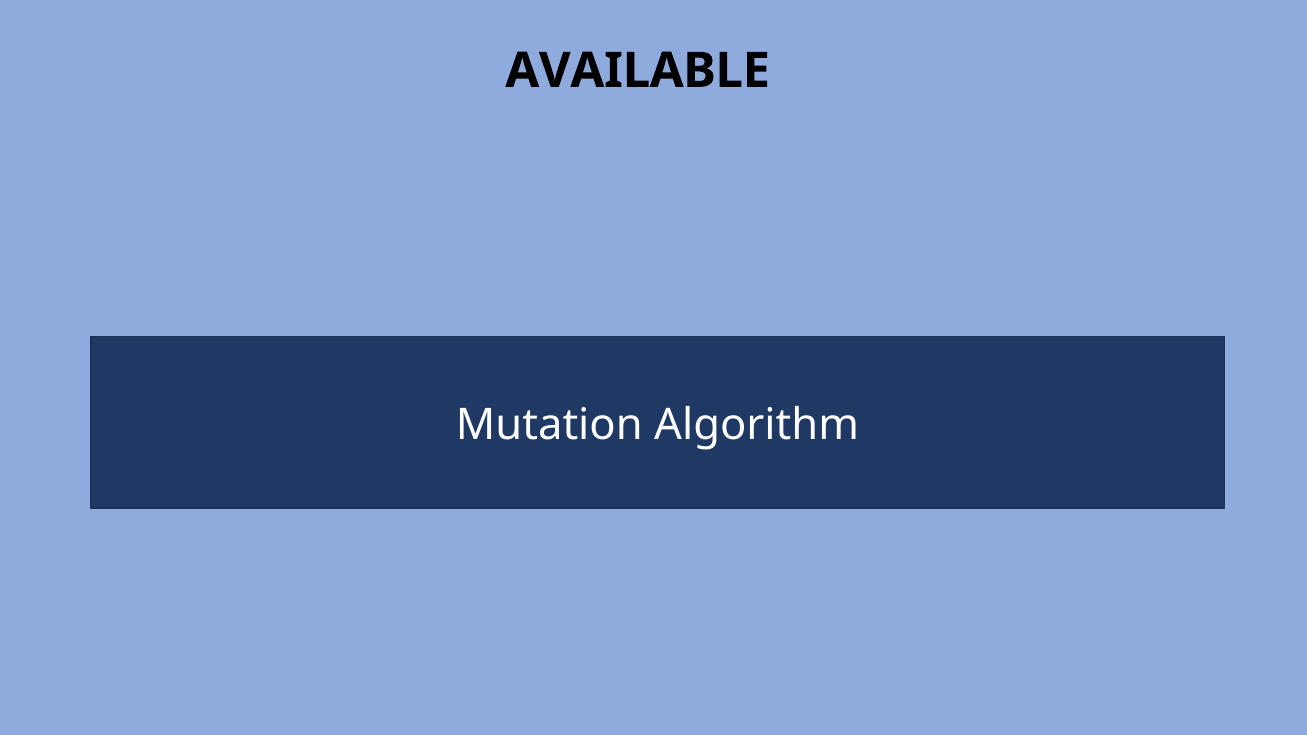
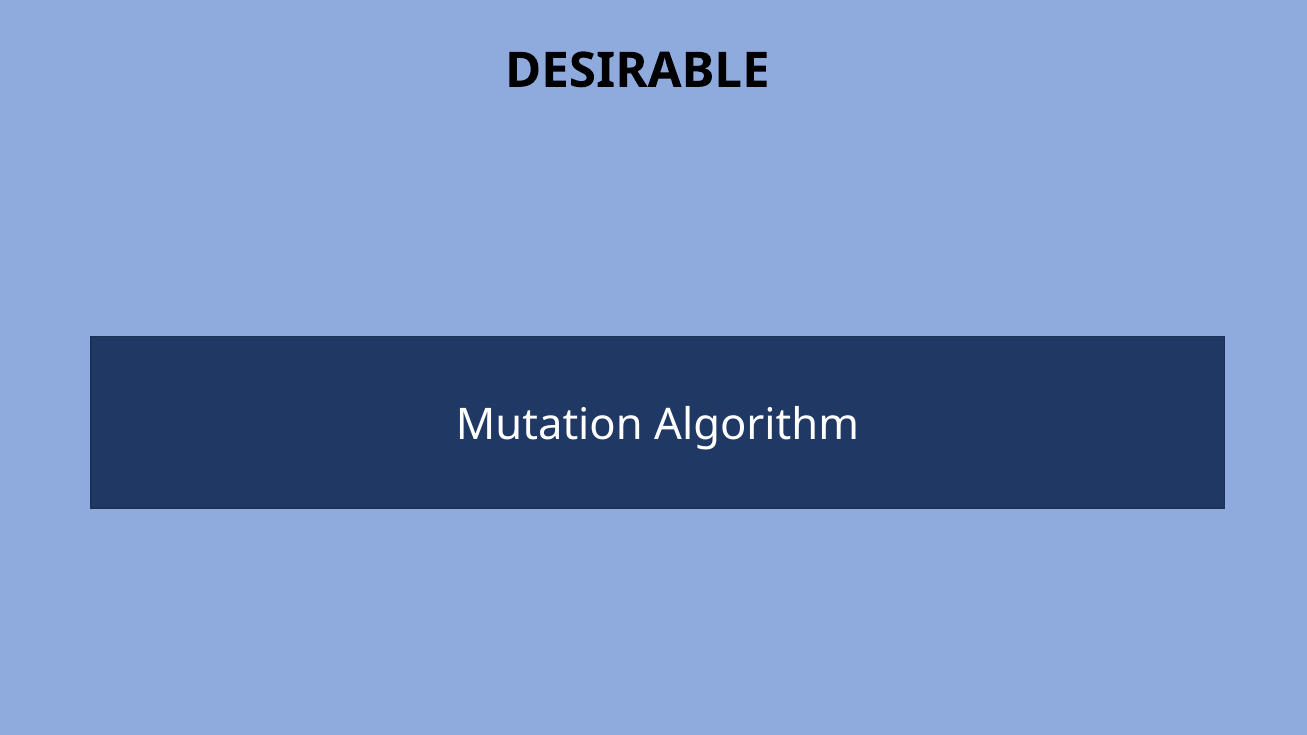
AVAILABLE: AVAILABLE -> DESIRABLE (637, 71)
